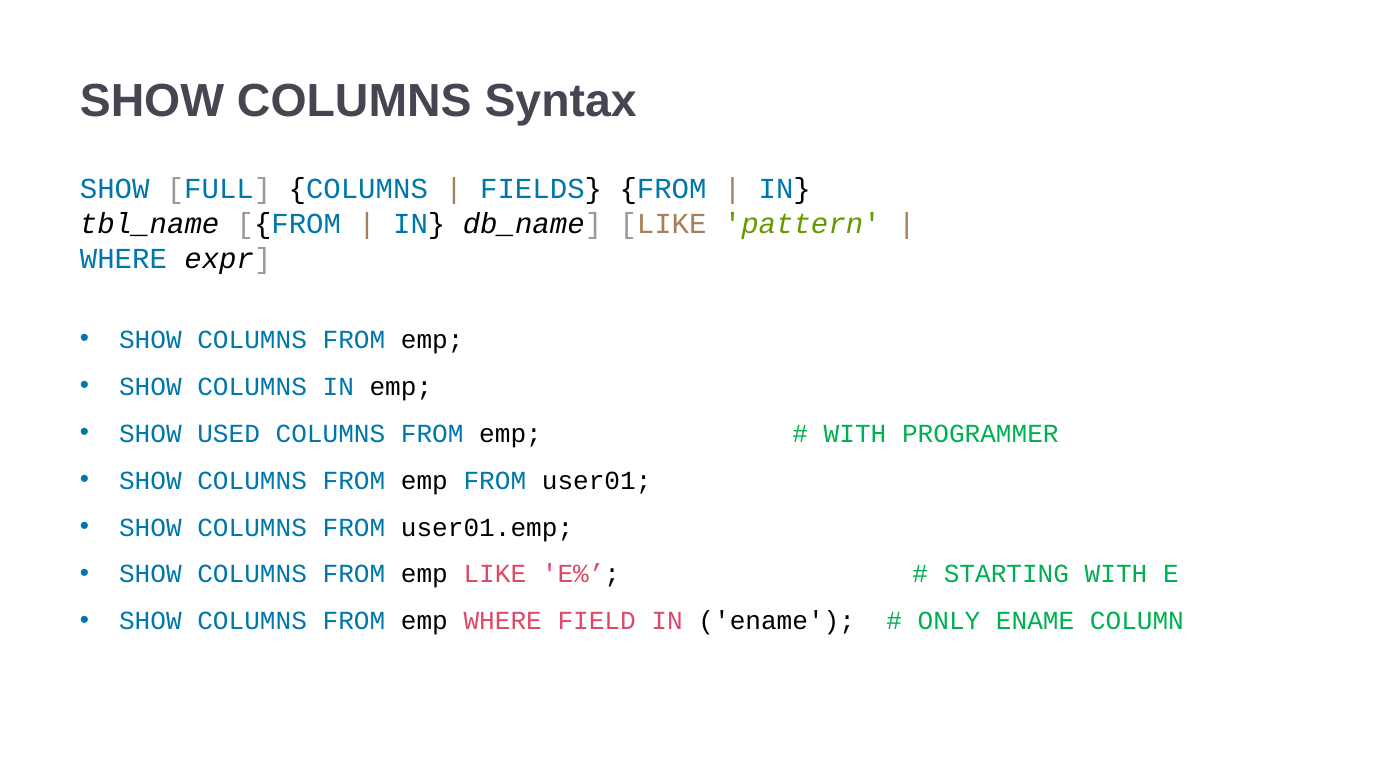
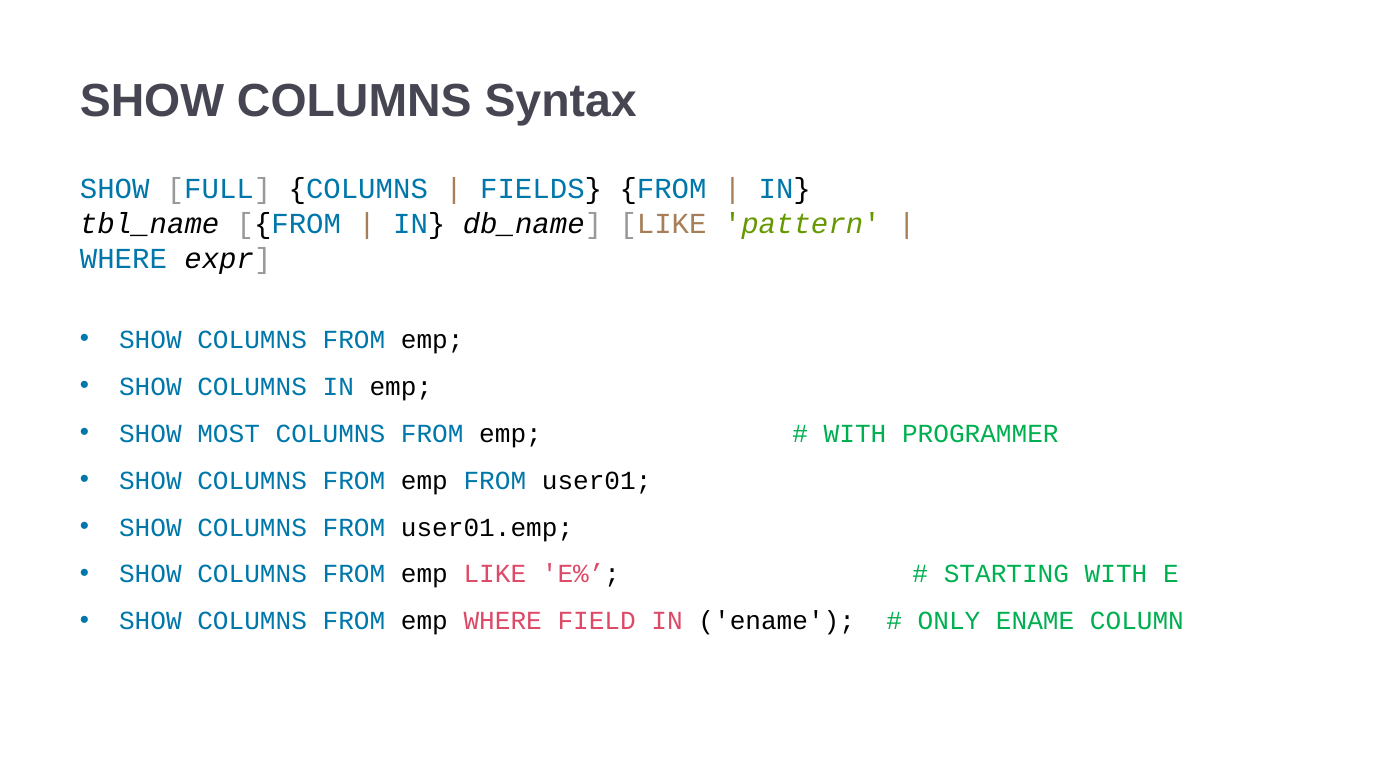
USED: USED -> MOST (229, 433)
